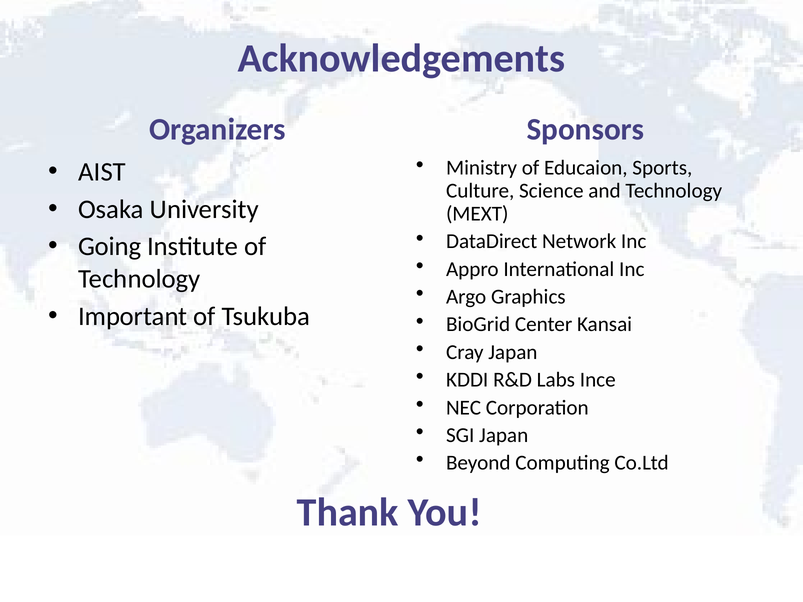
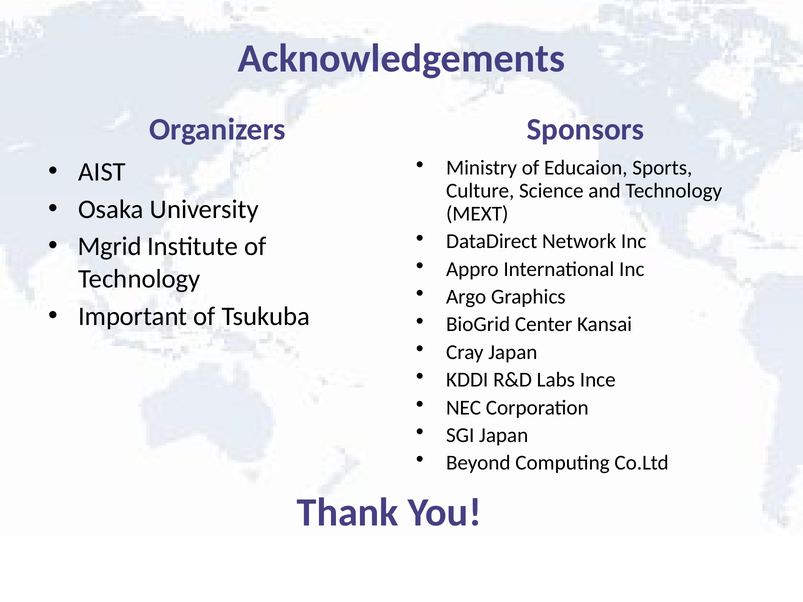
Going: Going -> Mgrid (110, 247)
